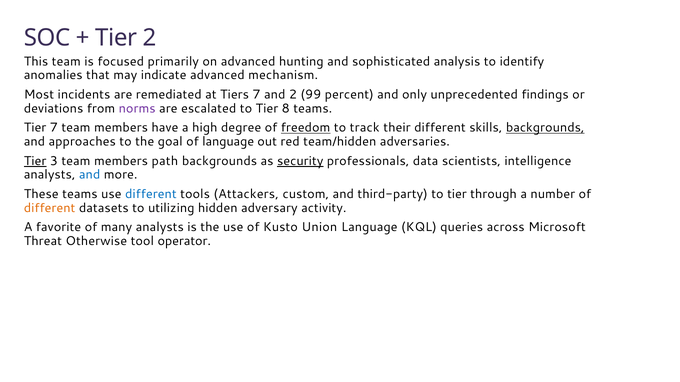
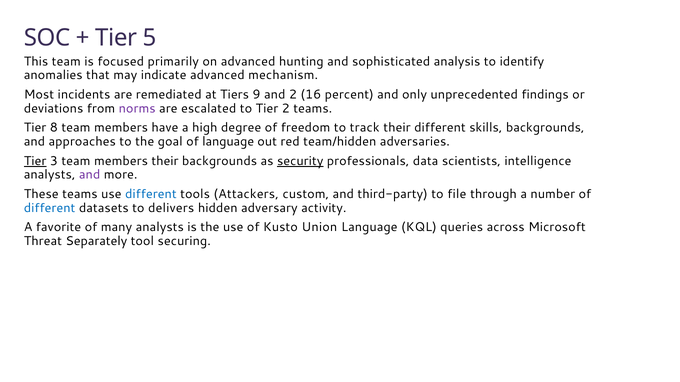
Tier 2: 2 -> 5 (149, 38)
Tiers 7: 7 -> 9 (257, 95)
99: 99 -> 16 (311, 95)
Tier 8: 8 -> 2 (286, 108)
Tier 7: 7 -> 8 (54, 128)
freedom underline: present -> none (306, 128)
backgrounds underline: present -> none (545, 128)
members path: path -> their (165, 161)
and colour: blue -> purple (90, 175)
third-party to tier: tier -> file (457, 194)
different colour: orange -> blue (50, 208)
utilizing: utilizing -> delivers (171, 208)
Otherwise: Otherwise -> Separately (96, 241)
operator: operator -> securing (184, 241)
